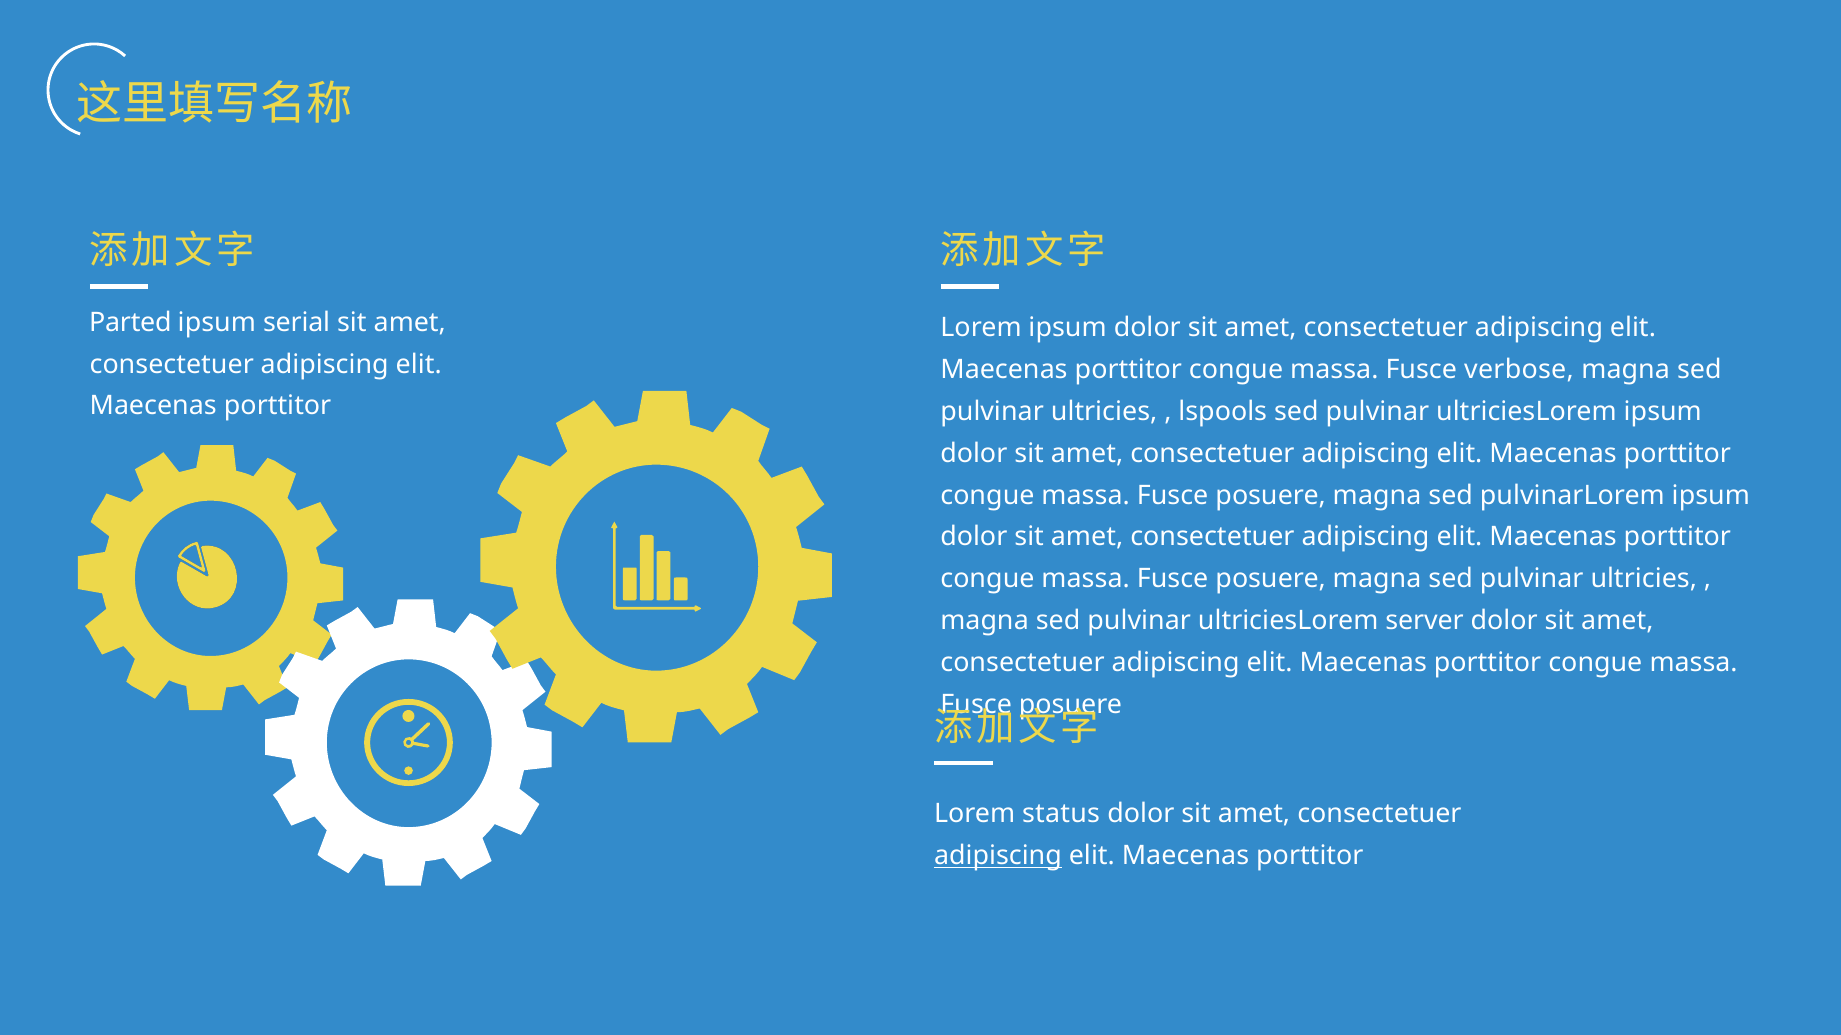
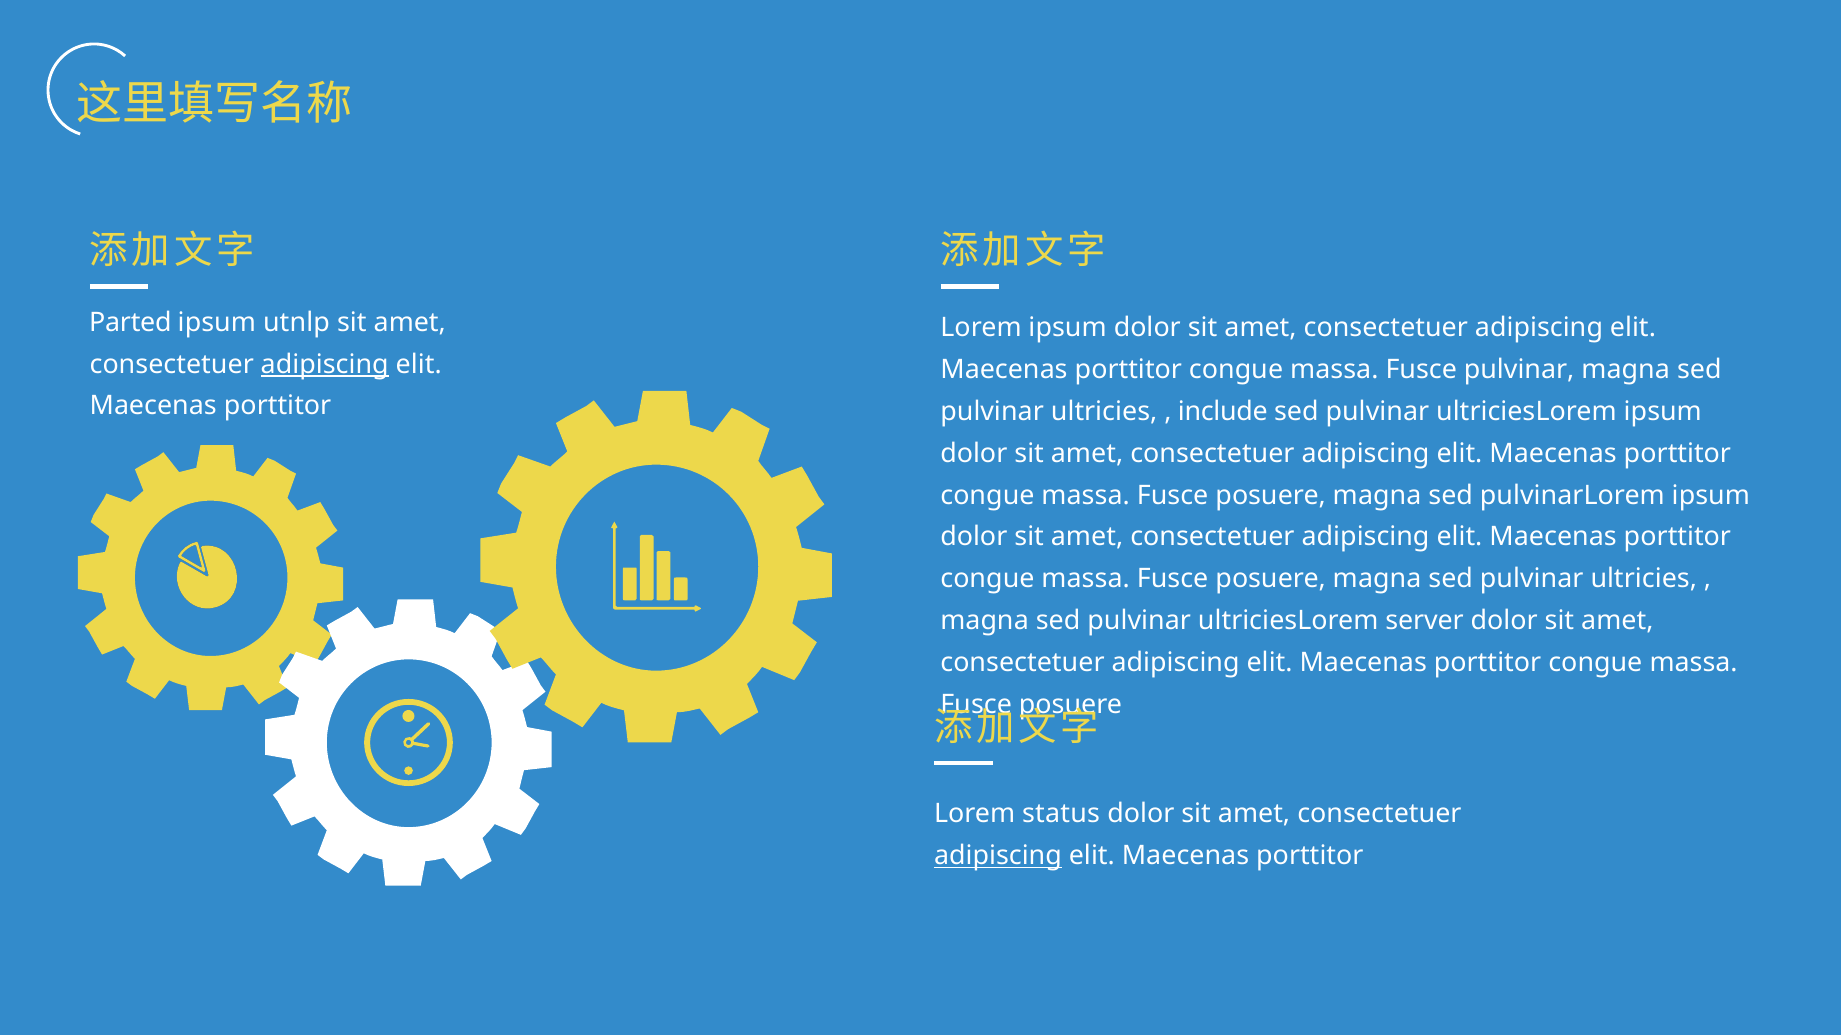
serial: serial -> utnlp (296, 323)
adipiscing underline: none -> present (325, 364)
Fusce verbose: verbose -> pulvinar (1519, 370)
lspools: lspools -> include (1223, 412)
